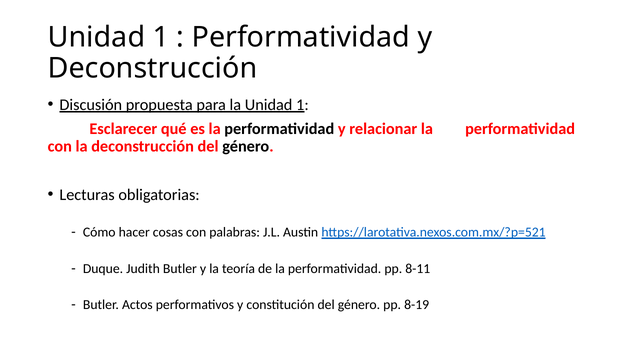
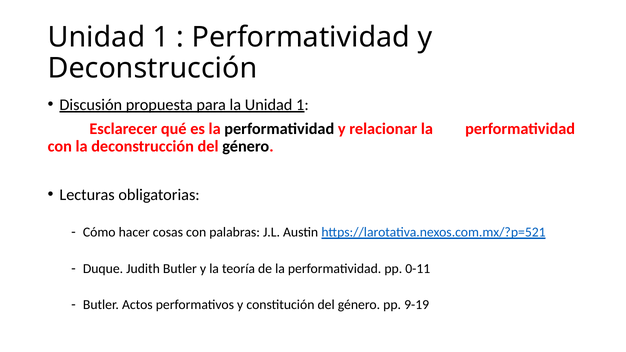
8-11: 8-11 -> 0-11 (418, 269)
8-19: 8-19 -> 9-19 (417, 305)
